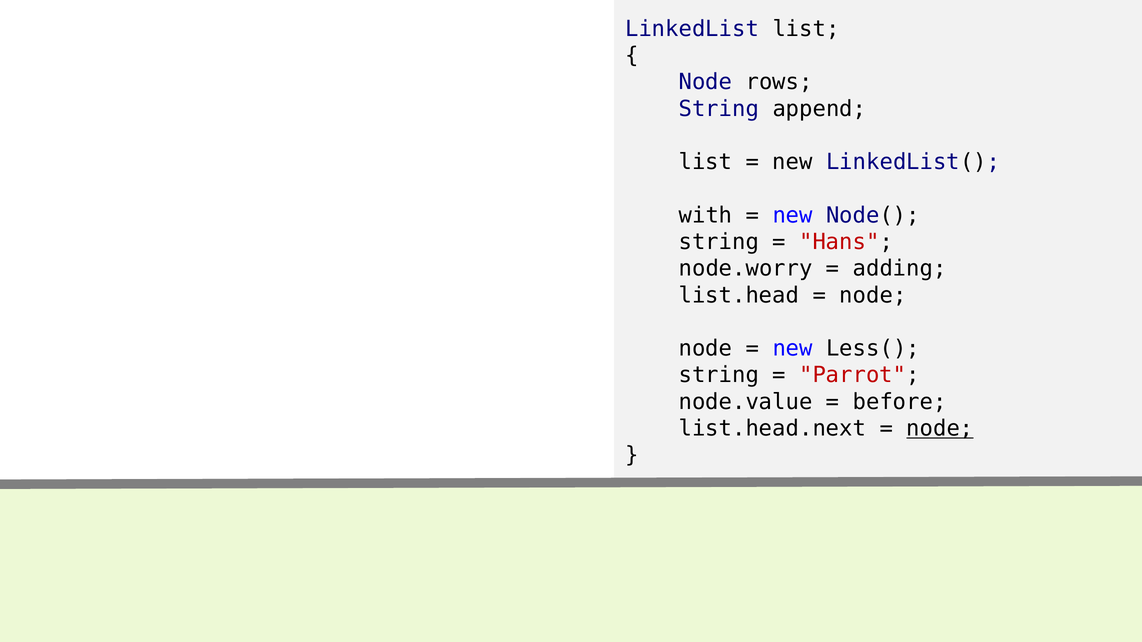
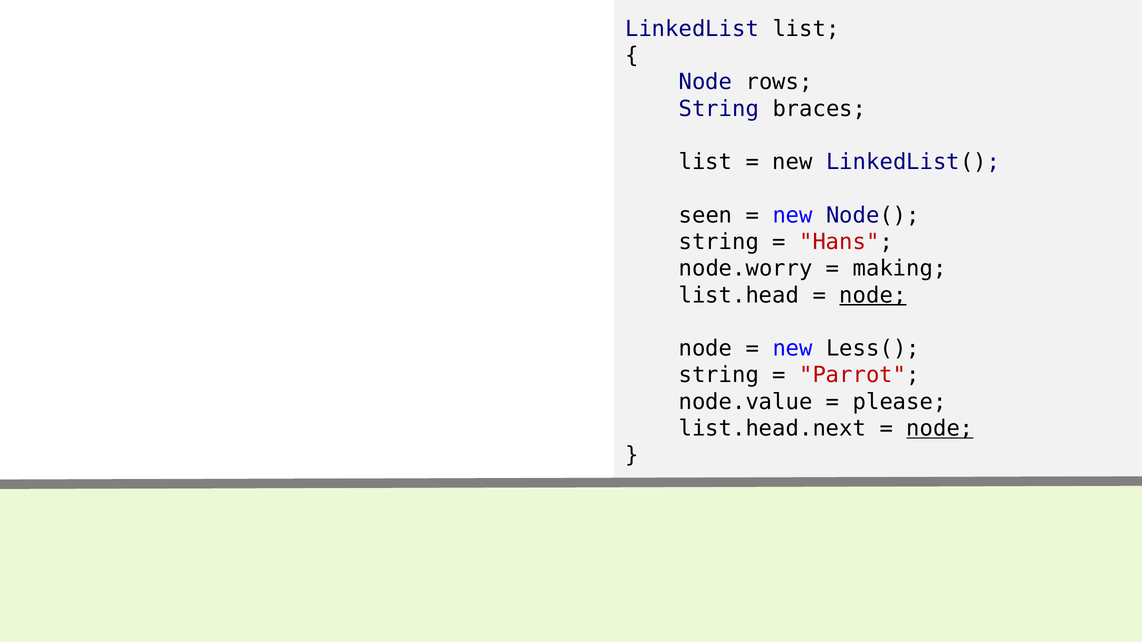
append: append -> braces (819, 109)
with: with -> seen (706, 215)
adding: adding -> making (900, 269)
node underline: none -> present (873, 295)
before: before -> please (900, 402)
